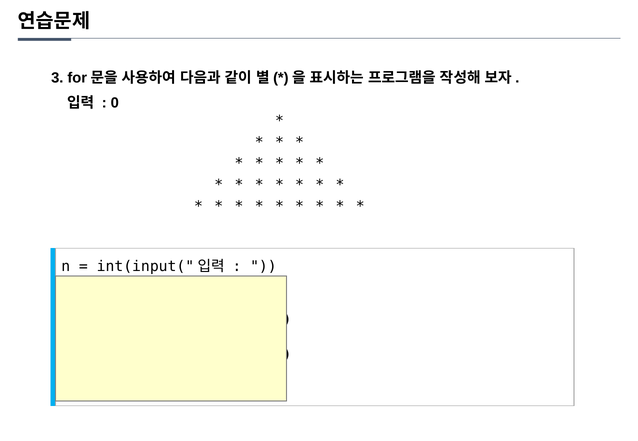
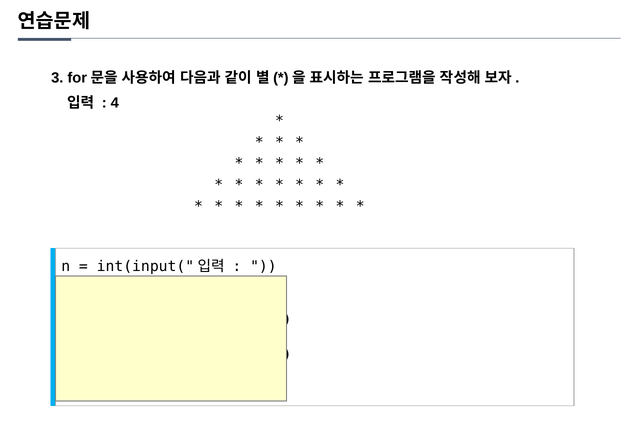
0: 0 -> 4 (115, 103)
